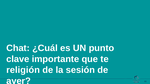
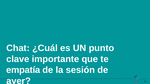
religión: religión -> empatía (23, 70)
